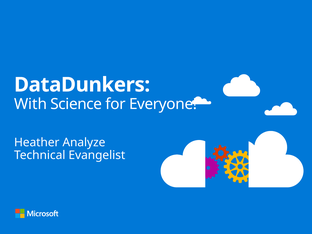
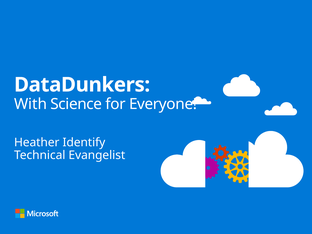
Analyze: Analyze -> Identify (84, 142)
